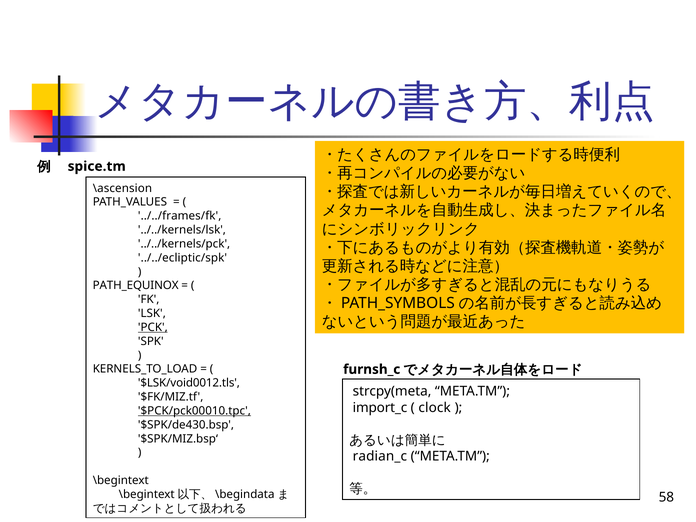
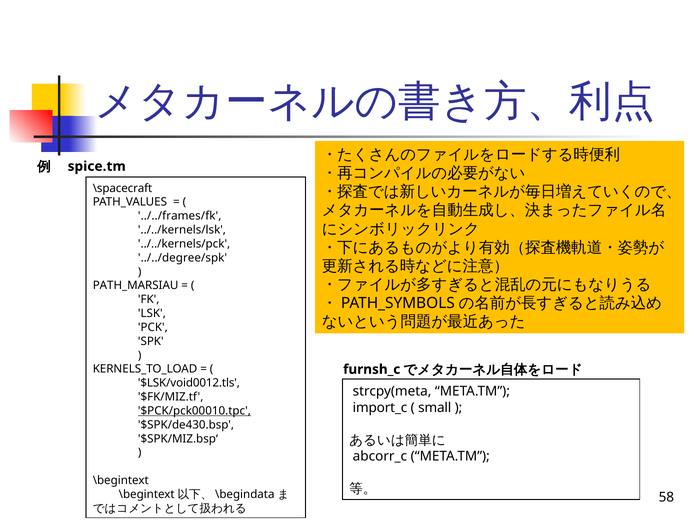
\ascension: \ascension -> \spacecraft (123, 188)
../../ecliptic/spk: ../../ecliptic/spk -> ../../degree/spk (183, 258)
PATH_EQUINOX: PATH_EQUINOX -> PATH_MARSIAU (136, 286)
PCK underline: present -> none (153, 327)
clock: clock -> small (435, 408)
radian_c: radian_c -> abcorr_c (380, 456)
